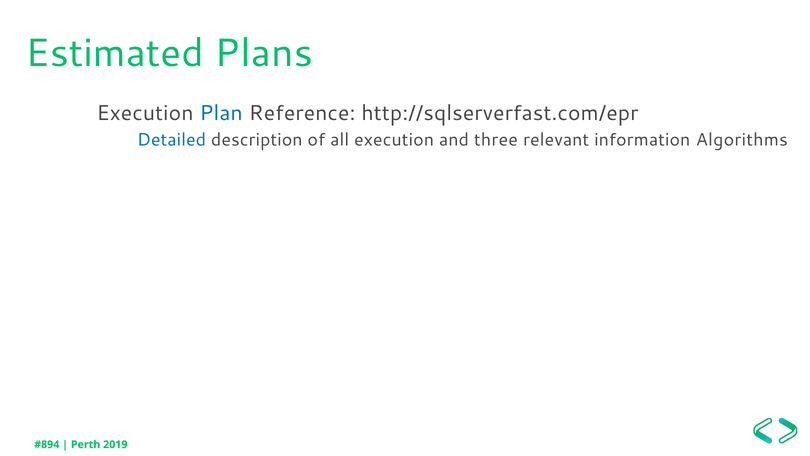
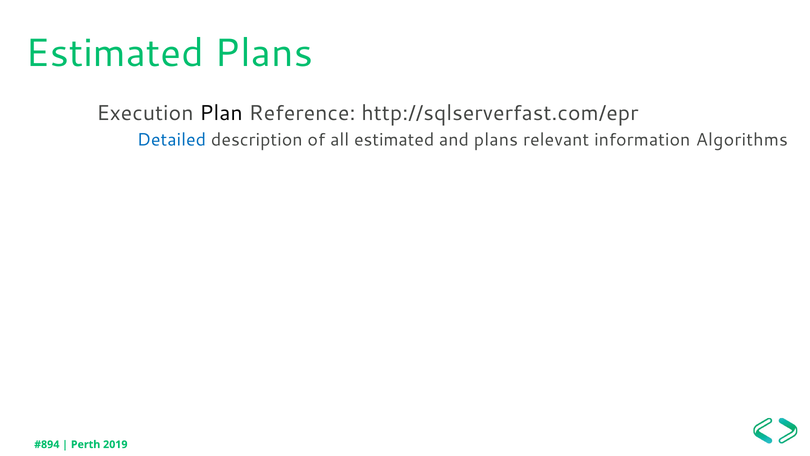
Plan colour: blue -> black (221, 113)
all execution: execution -> estimated (394, 140)
and three: three -> plans (496, 140)
